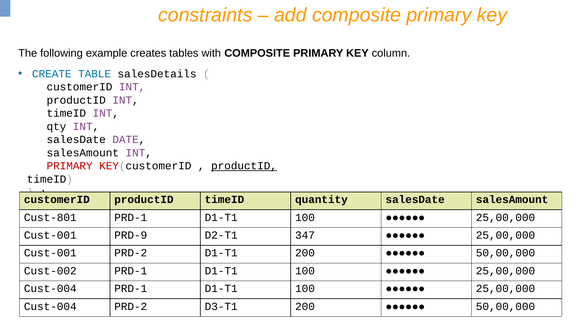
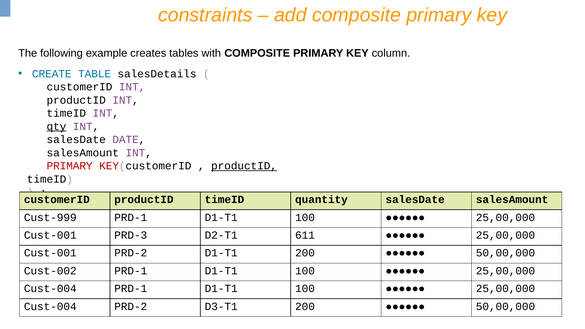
qty underline: none -> present (56, 126)
Cust-801: Cust-801 -> Cust-999 (50, 217)
PRD-9: PRD-9 -> PRD-3 (131, 235)
347: 347 -> 611 (305, 235)
